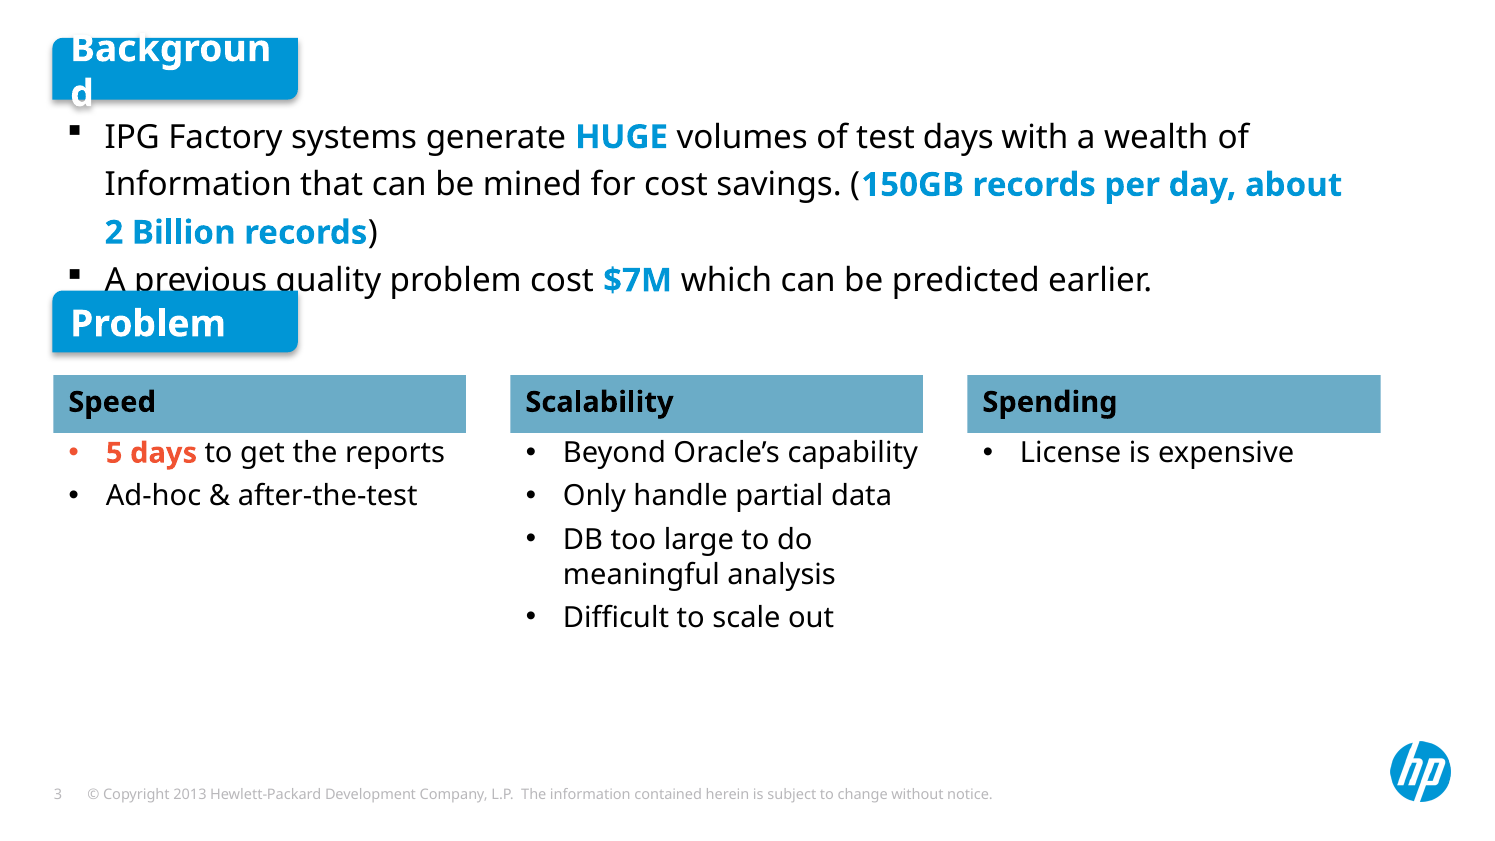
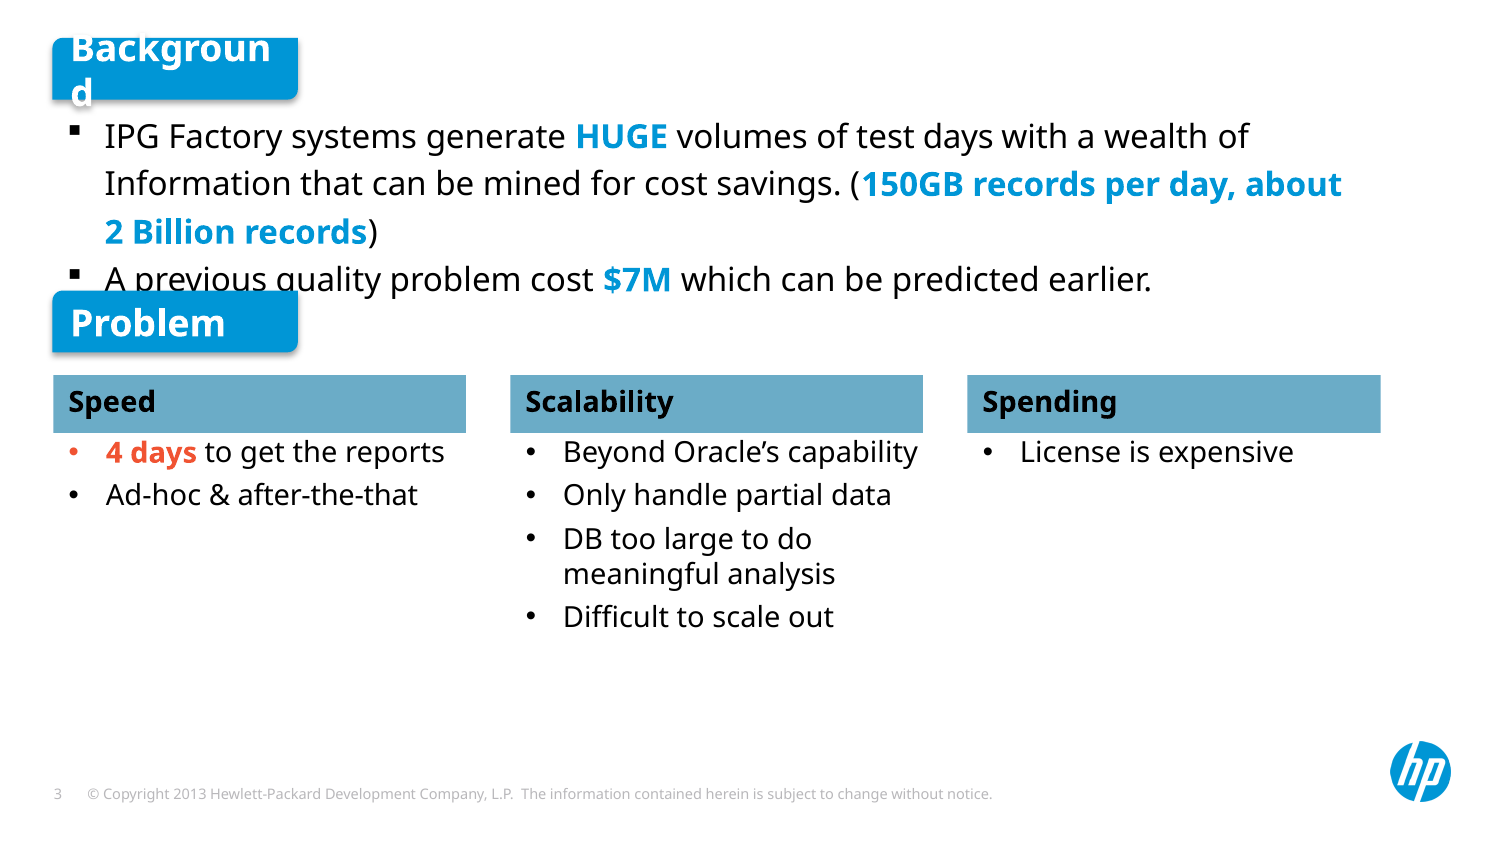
5: 5 -> 4 (114, 453)
after-the-test: after-the-test -> after-the-that (328, 496)
